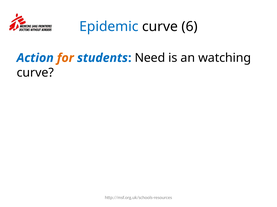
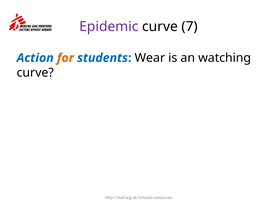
Epidemic colour: blue -> purple (109, 27)
6: 6 -> 7 (190, 27)
Need: Need -> Wear (150, 58)
